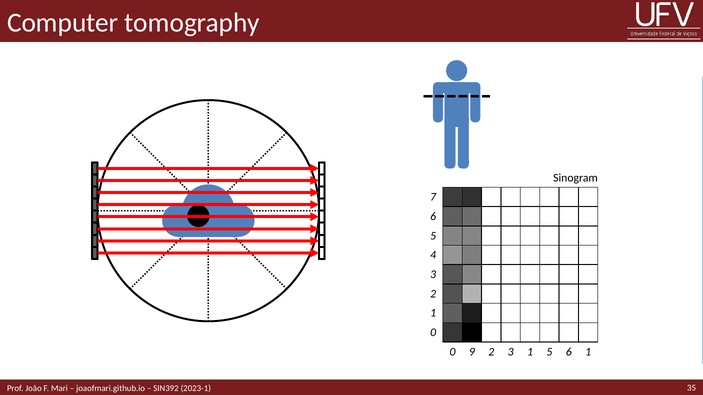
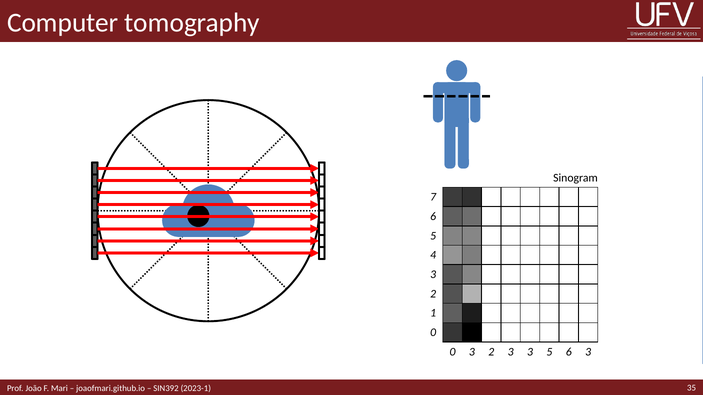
0 9: 9 -> 3 (472, 352)
3 1: 1 -> 3 (530, 352)
6 1: 1 -> 3 (588, 352)
